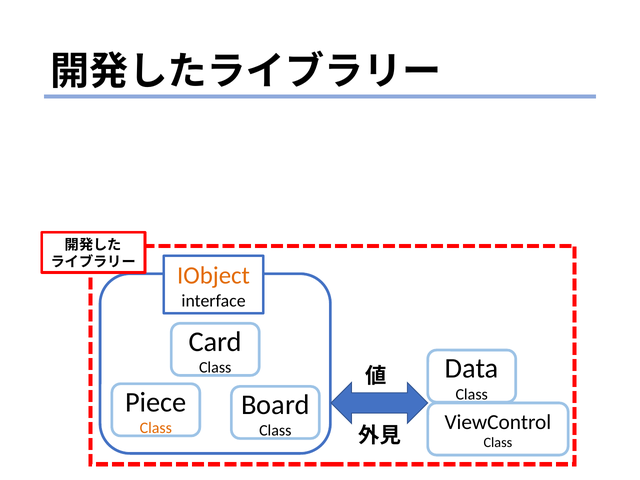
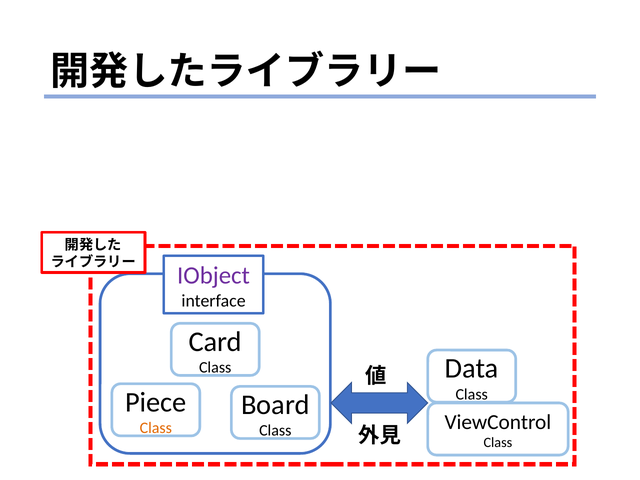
IObject colour: orange -> purple (214, 276)
